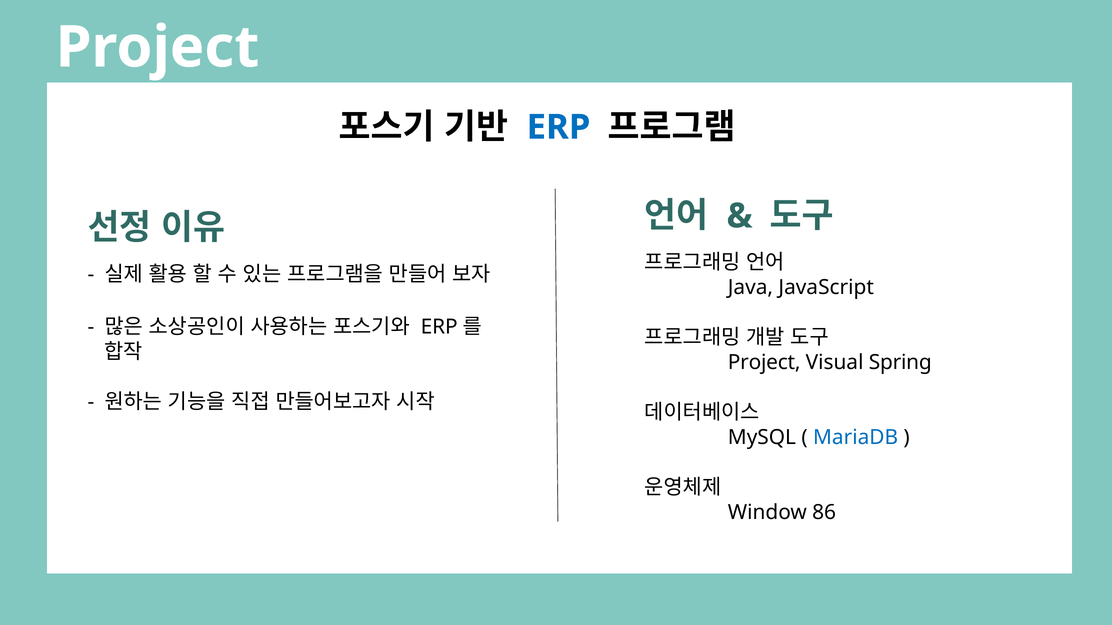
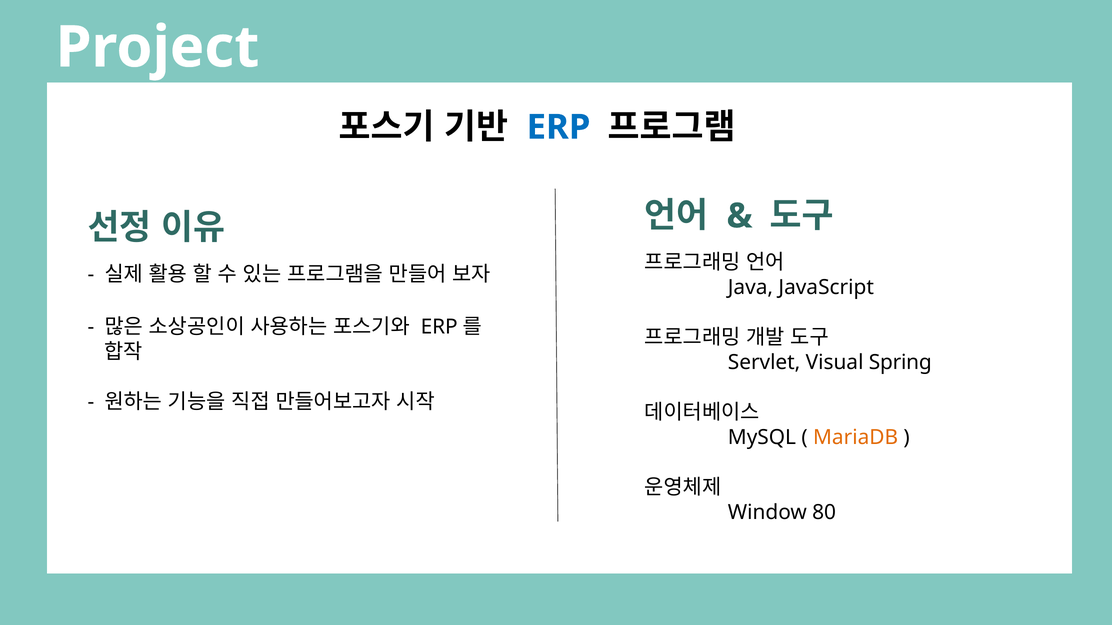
Project: Project -> Servlet (764, 363)
MariaDB colour: blue -> orange (856, 438)
86: 86 -> 80 (824, 513)
